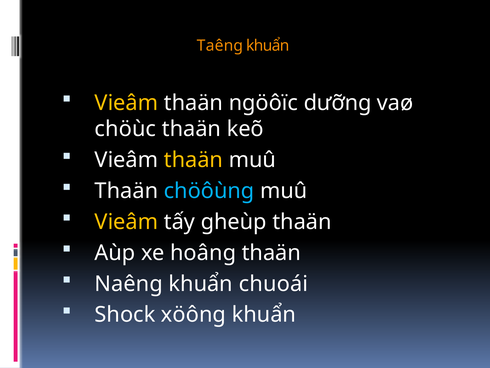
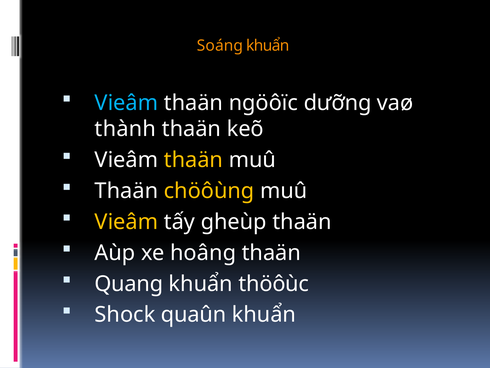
Taêng: Taêng -> Soáng (220, 46)
Vieâm colour: yellow -> light blue (126, 103)
chöùc: chöùc -> thành (125, 129)
chöôùng colour: light blue -> yellow (209, 191)
Naêng: Naêng -> Quang (129, 283)
chuoái: chuoái -> thöôùc (274, 283)
xöông: xöông -> quaûn (194, 314)
